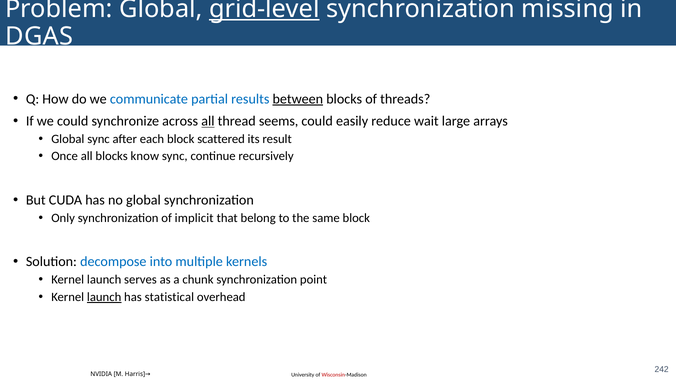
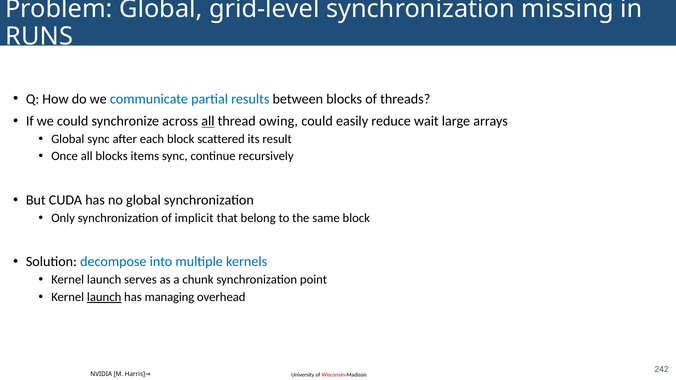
grid-level underline: present -> none (264, 9)
DGAS: DGAS -> RUNS (39, 36)
between underline: present -> none (298, 99)
seems: seems -> owing (279, 121)
know: know -> items (145, 156)
statistical: statistical -> managing (169, 297)
